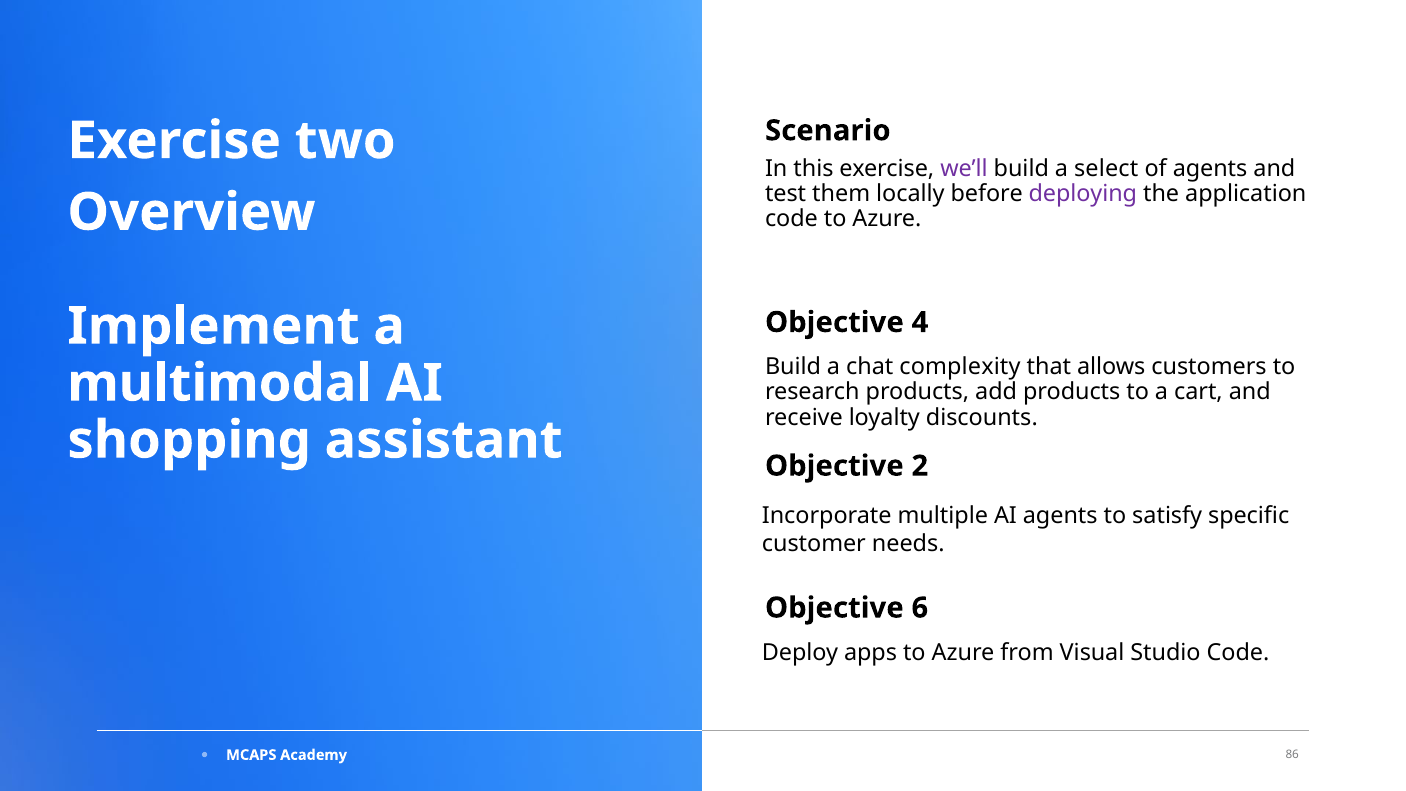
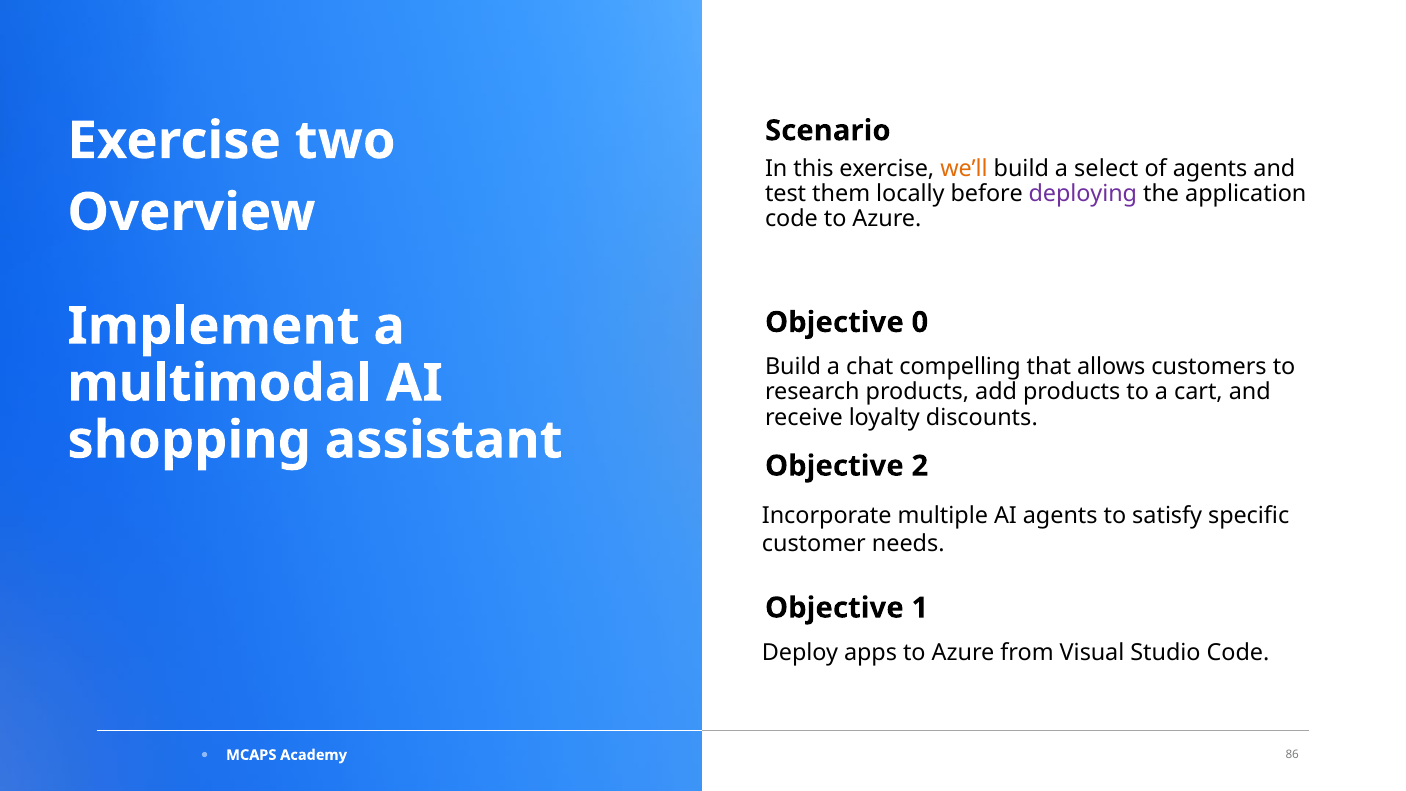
we’ll colour: purple -> orange (964, 168)
4: 4 -> 0 (920, 322)
complexity: complexity -> compelling (960, 367)
6: 6 -> 1 (920, 608)
